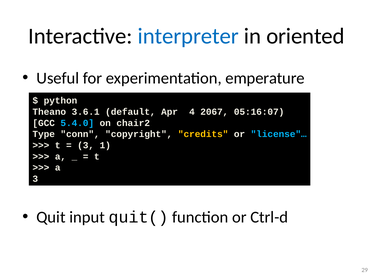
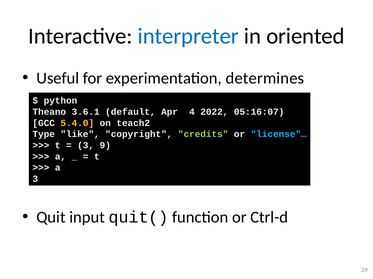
emperature: emperature -> determines (265, 78)
2067: 2067 -> 2022 (214, 112)
5.4.0 colour: light blue -> yellow (77, 123)
chair2: chair2 -> teach2 (133, 123)
conn: conn -> like (80, 135)
credits colour: yellow -> light green (203, 135)
1: 1 -> 9 (105, 146)
